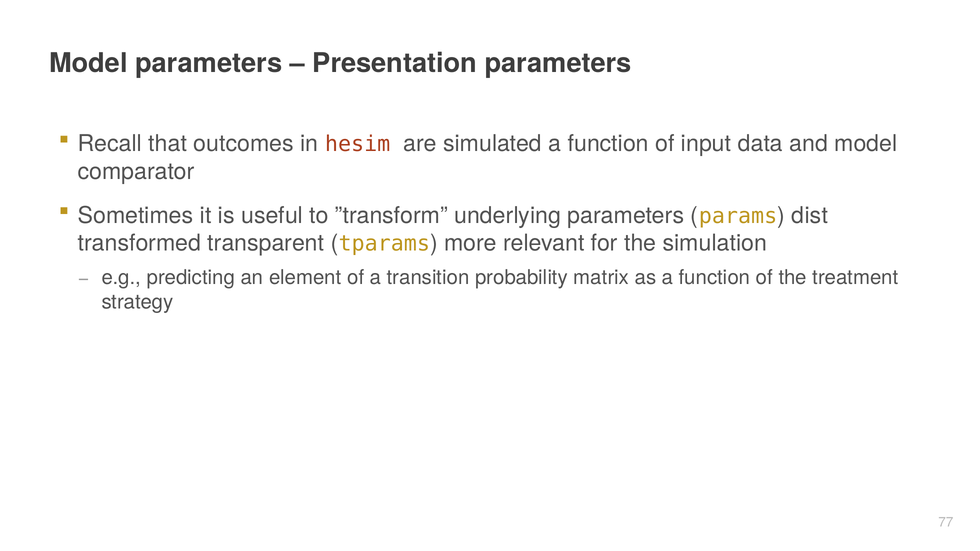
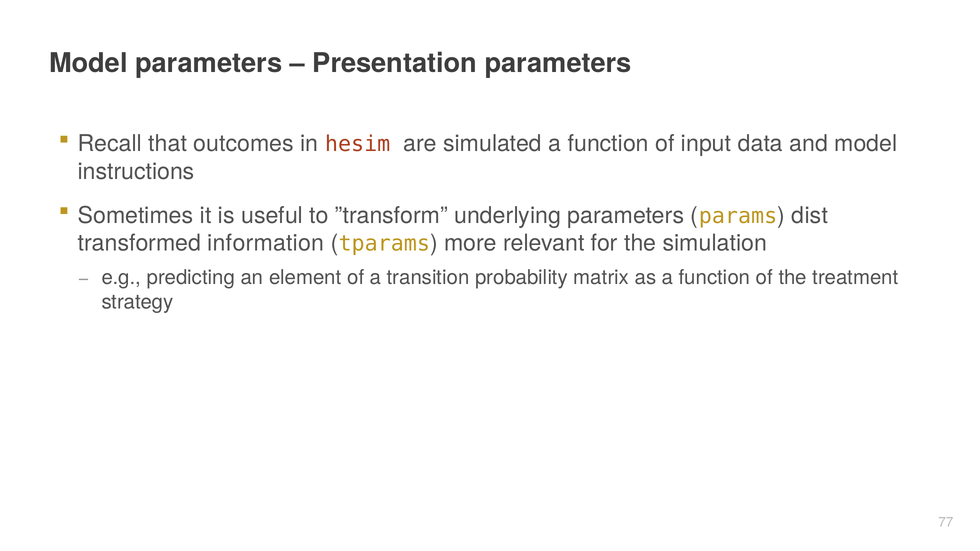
comparator: comparator -> instructions (136, 171)
transparent: transparent -> information (266, 243)
